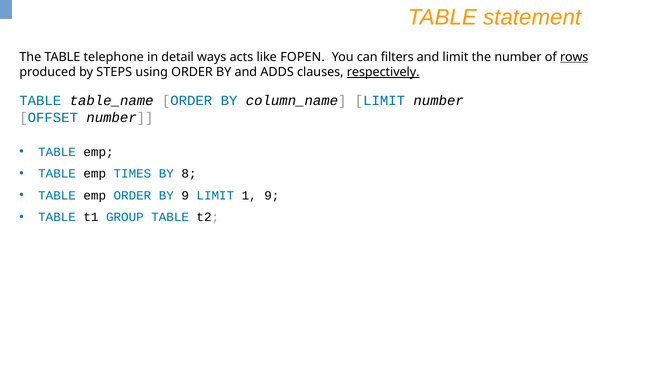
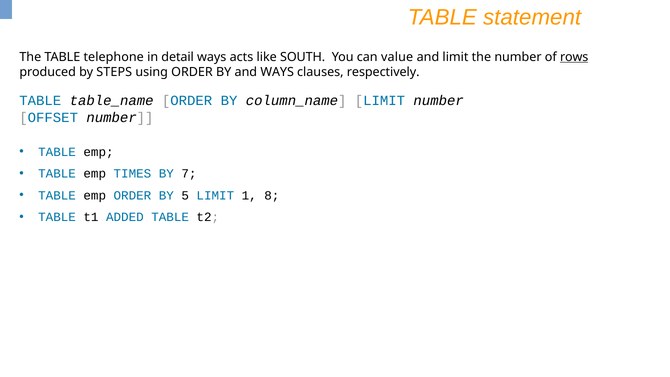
FOPEN: FOPEN -> SOUTH (303, 57)
filters: filters -> value (397, 57)
and ADDS: ADDS -> WAYS (277, 72)
respectively underline: present -> none (383, 72)
8: 8 -> 7 (189, 174)
BY 9: 9 -> 5 (185, 195)
1 9: 9 -> 8 (272, 195)
GROUP: GROUP -> ADDED (125, 217)
